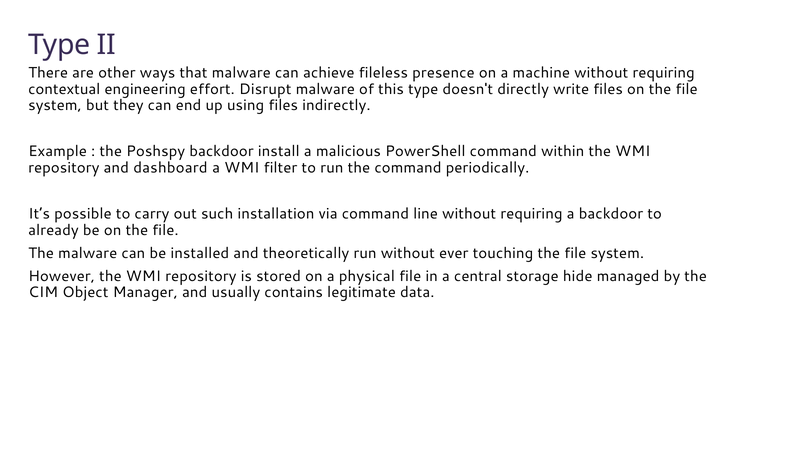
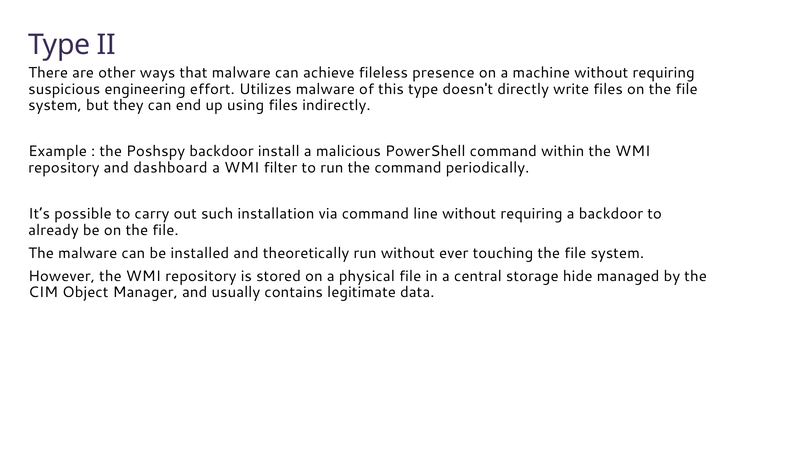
contextual: contextual -> suspicious (64, 89)
Disrupt: Disrupt -> Utilizes (265, 89)
